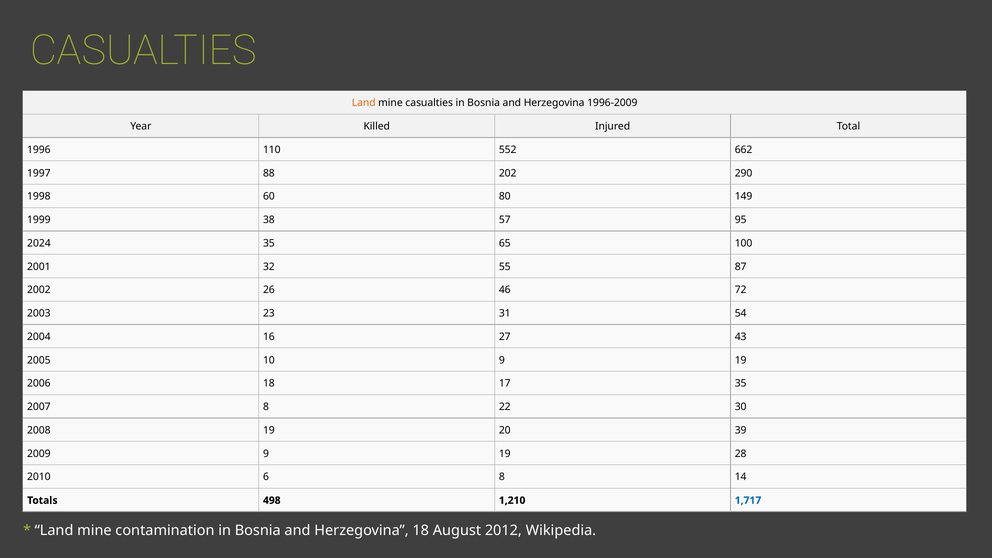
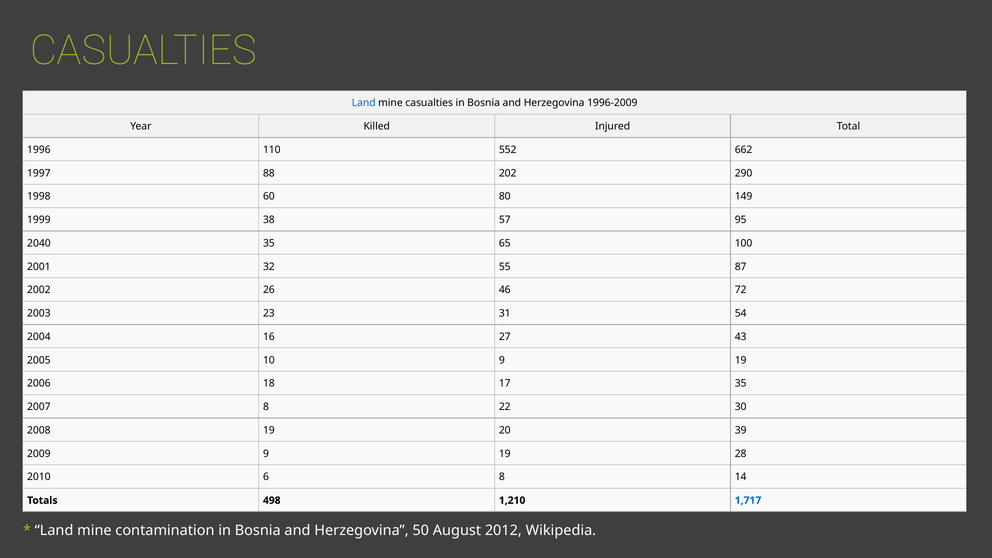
Land colour: orange -> blue (364, 103)
2024: 2024 -> 2040 (39, 243)
Herzegovina 18: 18 -> 50 (421, 530)
